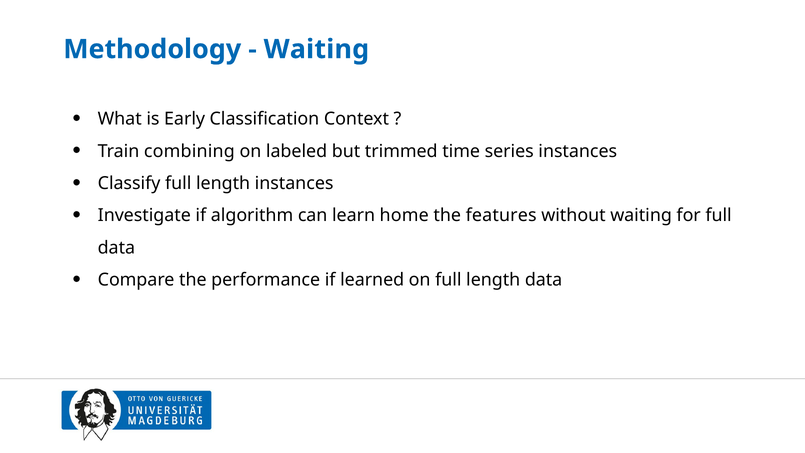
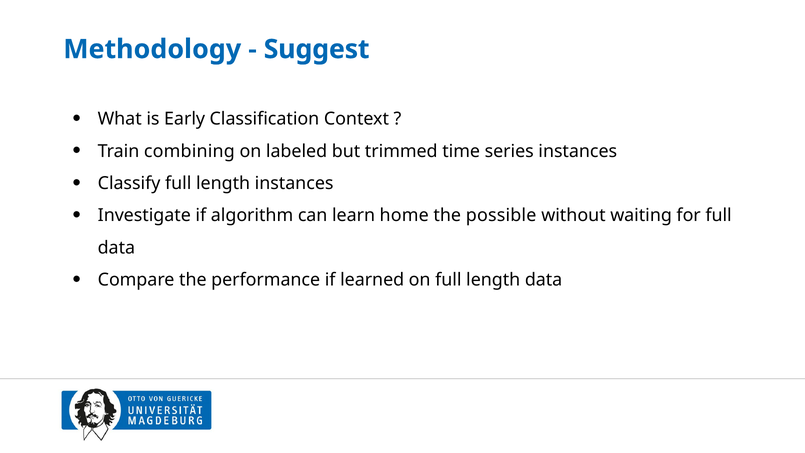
Waiting: Waiting -> Suggest (317, 49)
features: features -> possible (501, 215)
